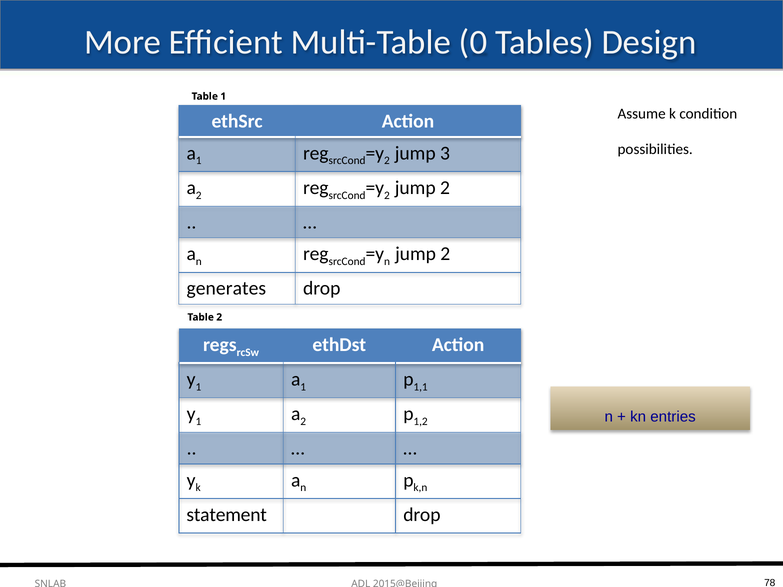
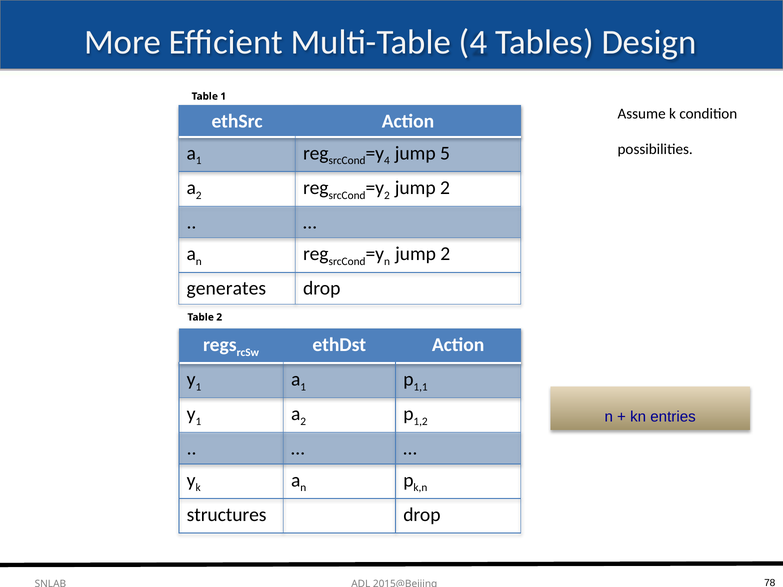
Multi-Table 0: 0 -> 4 (473, 43)
2: 2 -> 4 (387, 161)
3: 3 -> 5 (445, 153)
statement: statement -> structures (227, 515)
